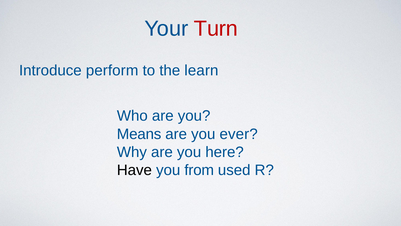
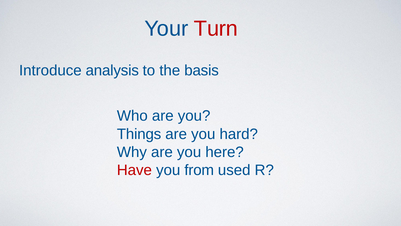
perform: perform -> analysis (112, 71)
learn: learn -> basis (202, 71)
Means: Means -> Things (139, 134)
ever: ever -> hard (239, 134)
Have colour: black -> red (134, 170)
